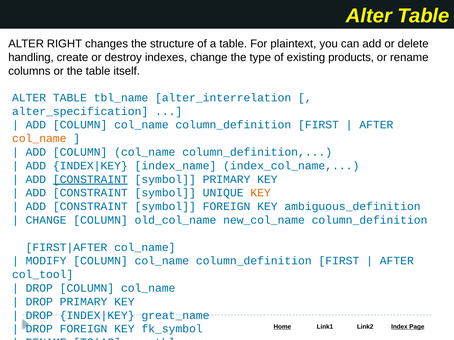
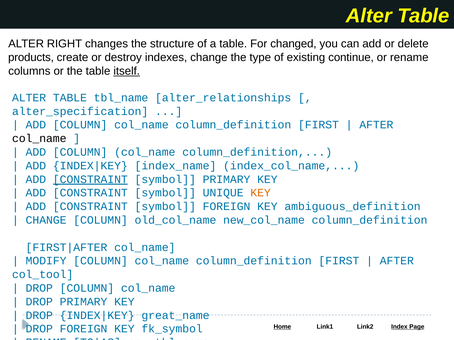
plaintext: plaintext -> changed (293, 44)
handling: handling -> products (31, 57)
products: products -> continue (351, 57)
itself underline: none -> present (127, 71)
alter_interrelation: alter_interrelation -> alter_relationships (223, 98)
col_name colour: orange -> black (39, 139)
